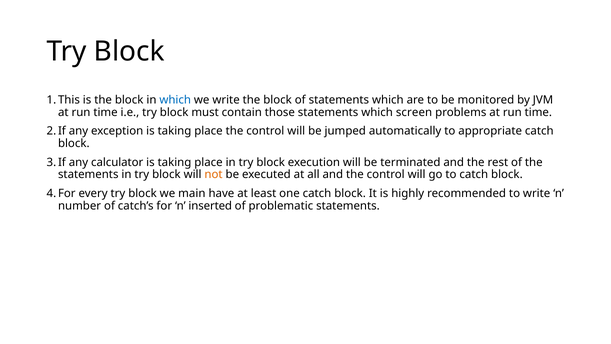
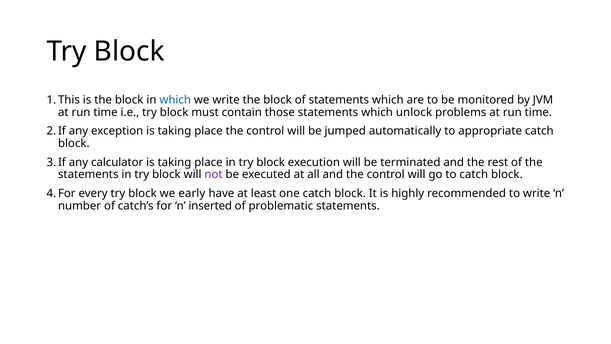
screen: screen -> unlock (414, 112)
not colour: orange -> purple (214, 175)
main: main -> early (192, 193)
